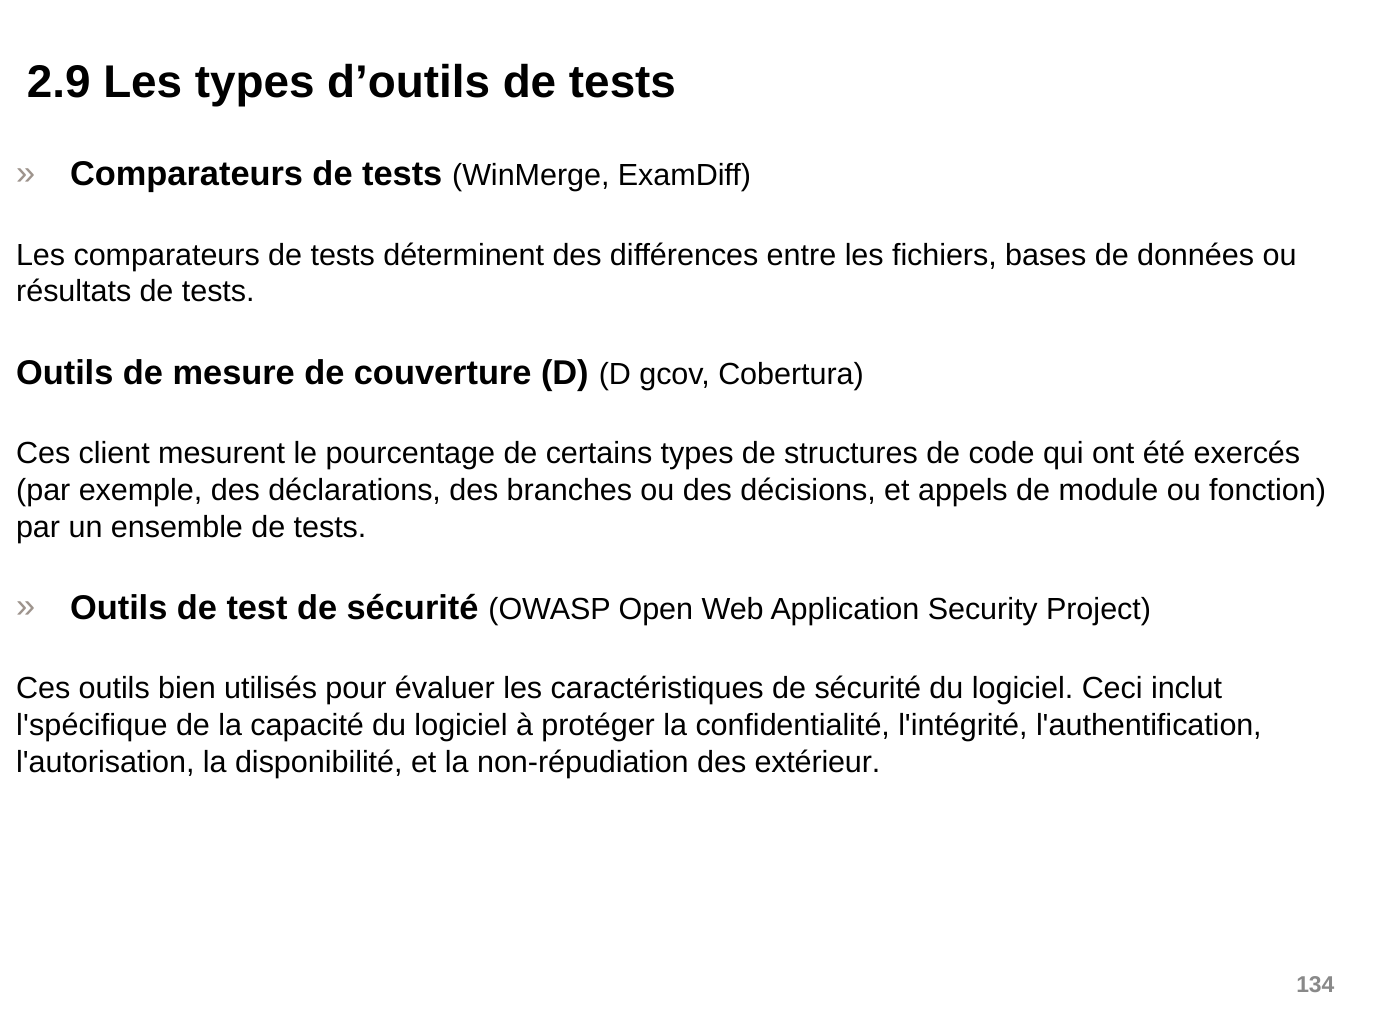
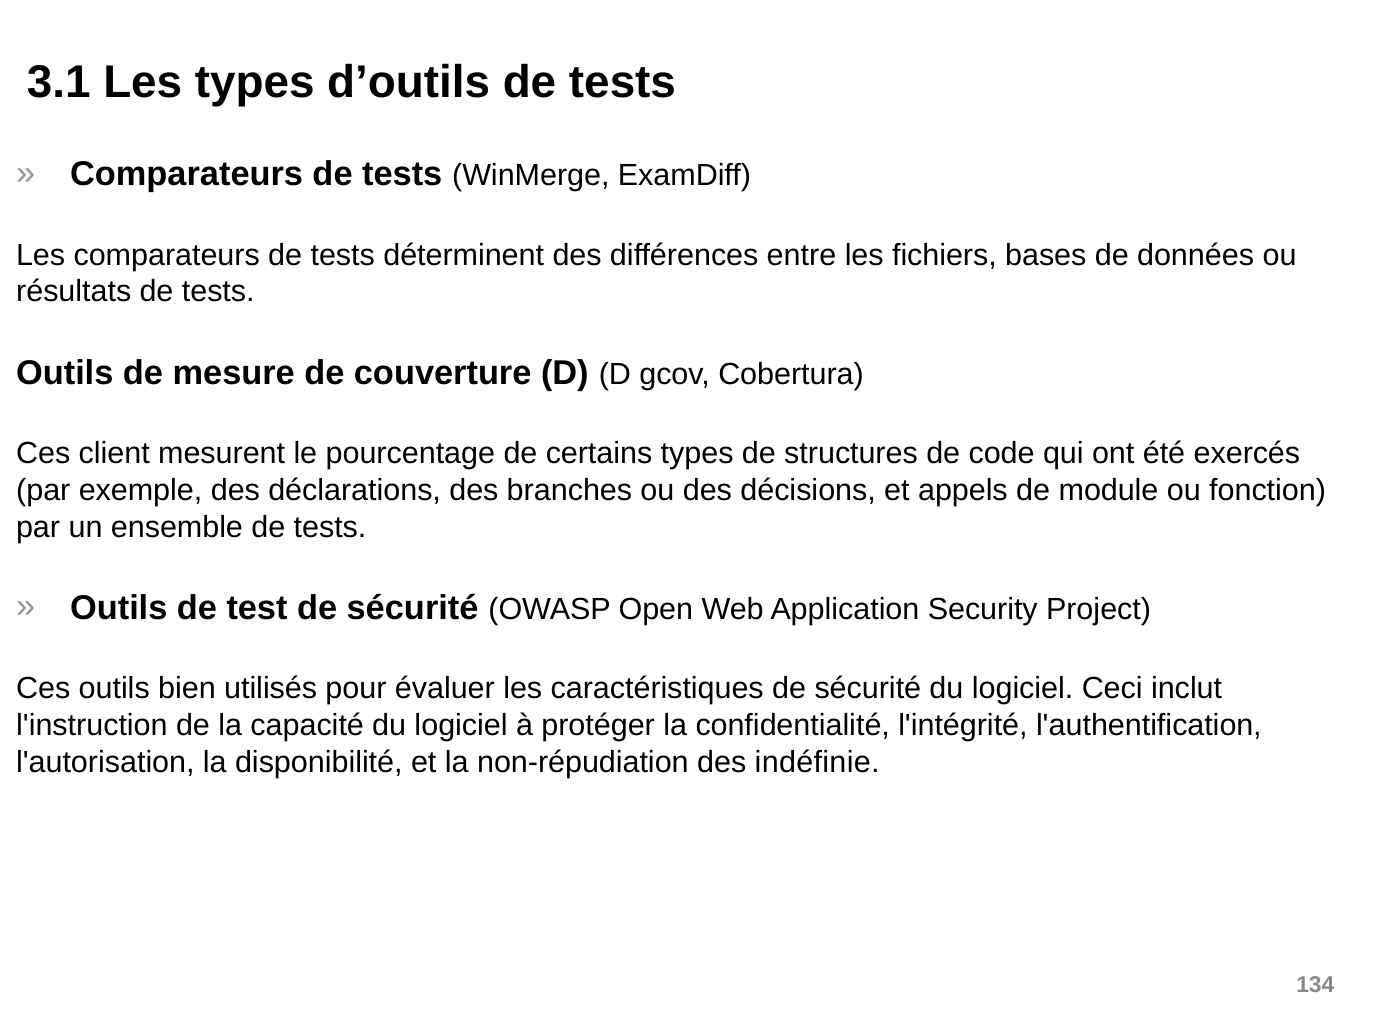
2.9: 2.9 -> 3.1 (59, 82)
l'spécifique: l'spécifique -> l'instruction (92, 726)
extérieur: extérieur -> indéfinie (817, 762)
